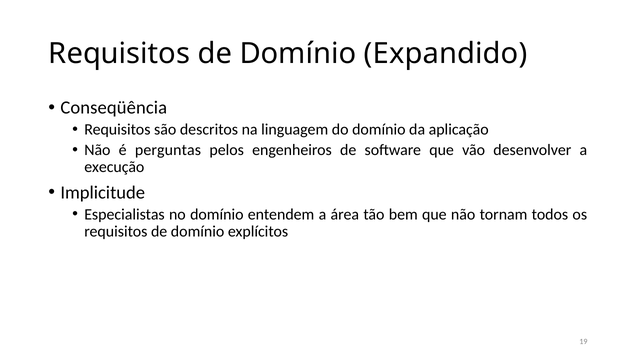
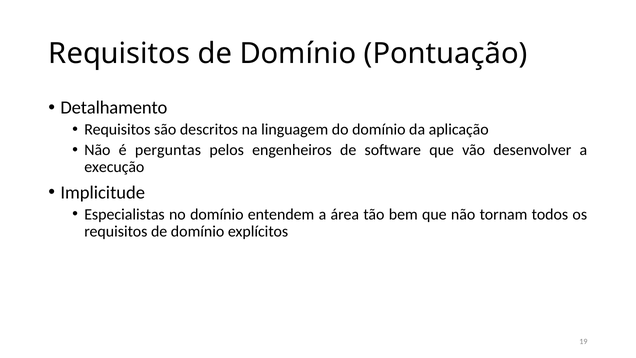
Expandido: Expandido -> Pontuação (446, 53)
Conseqüência: Conseqüência -> Detalhamento (114, 108)
